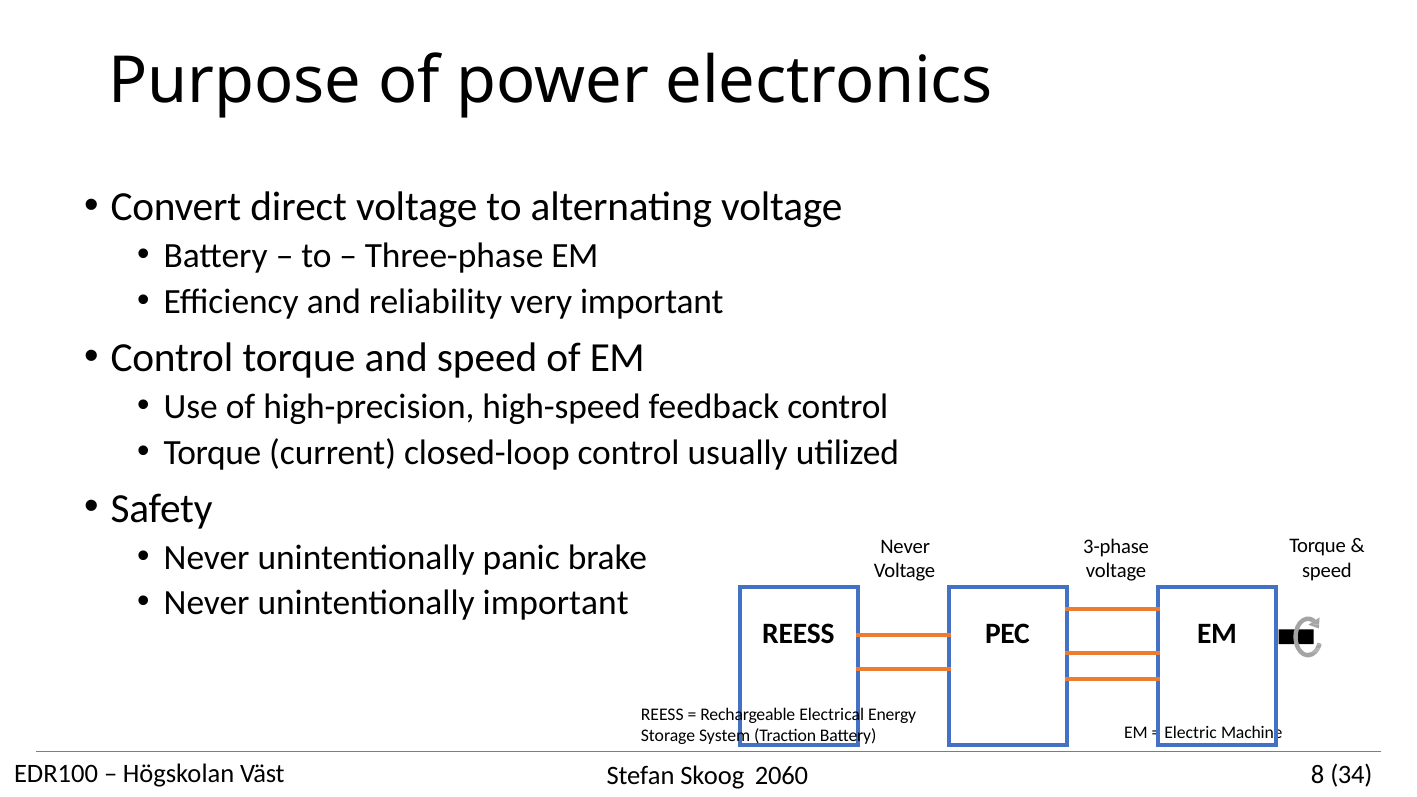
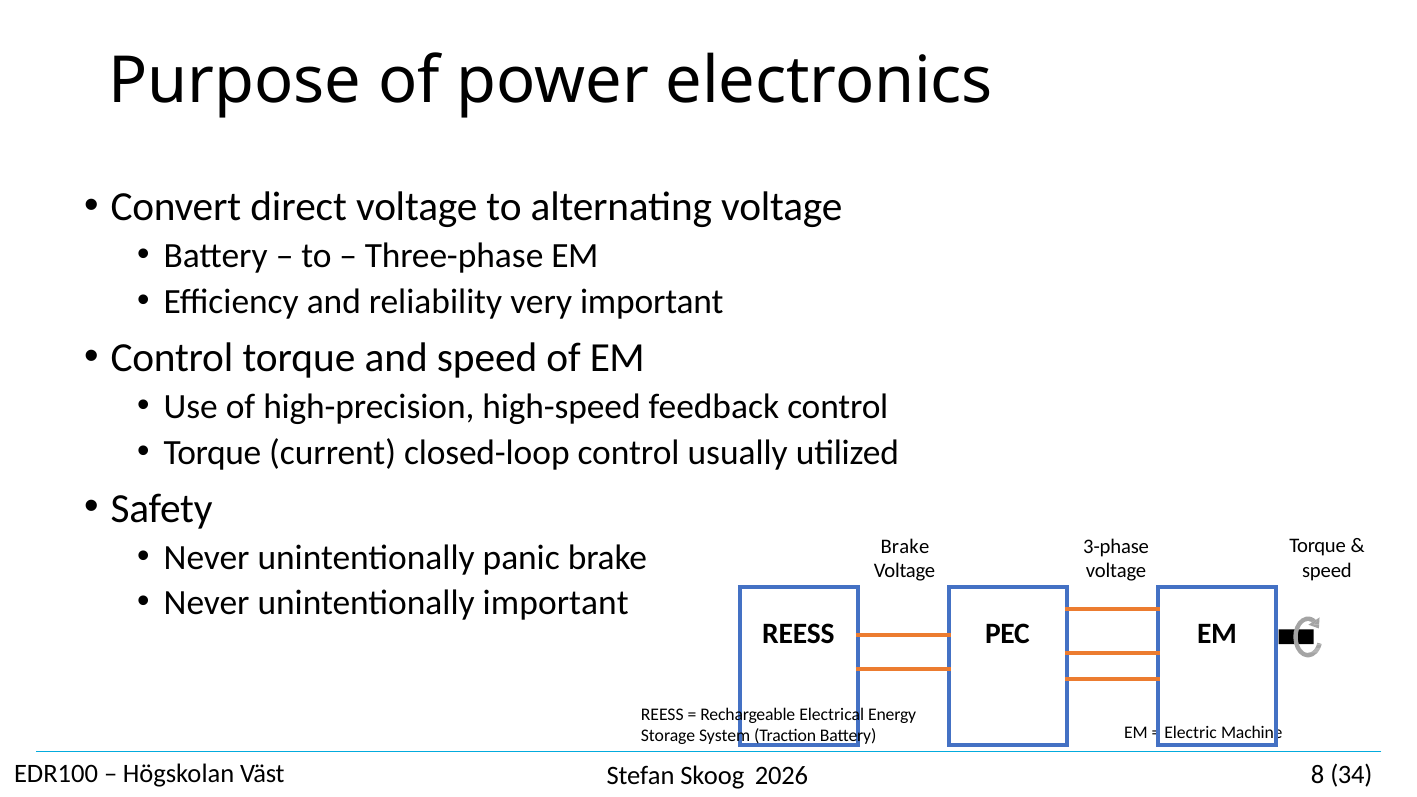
Never: Never -> Brake (905, 546)
2060: 2060 -> 2026 (781, 776)
